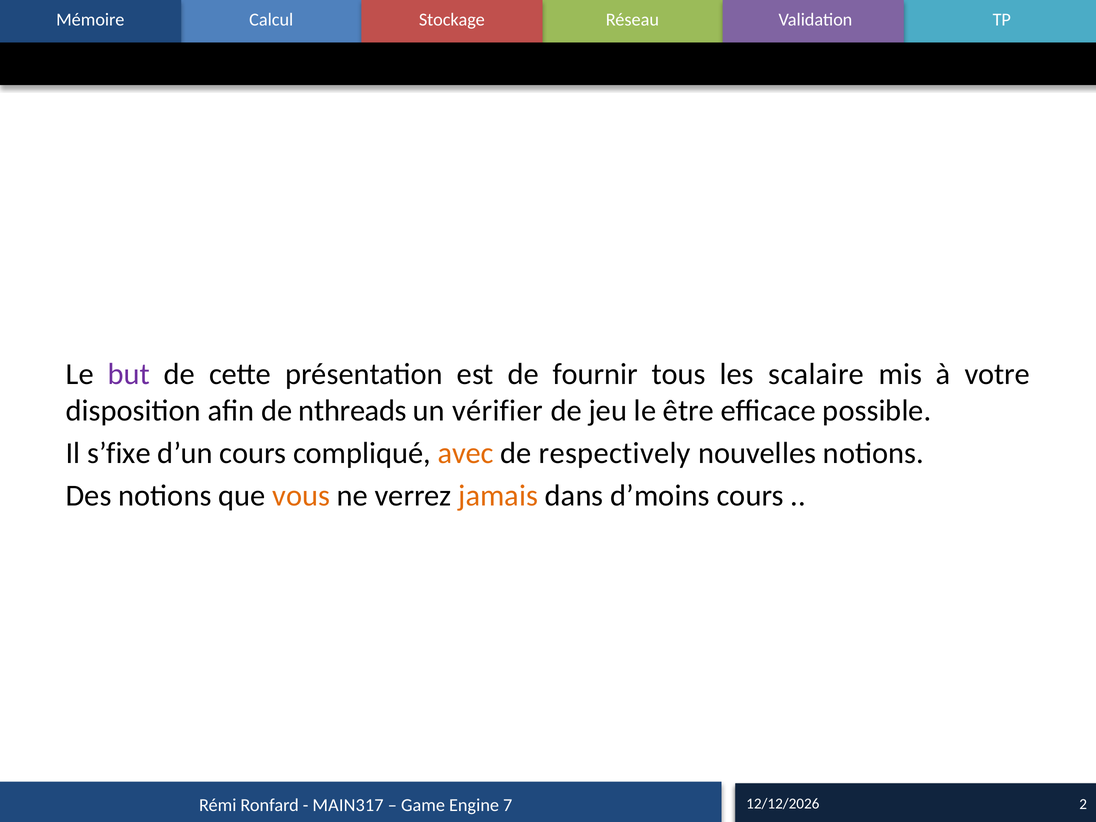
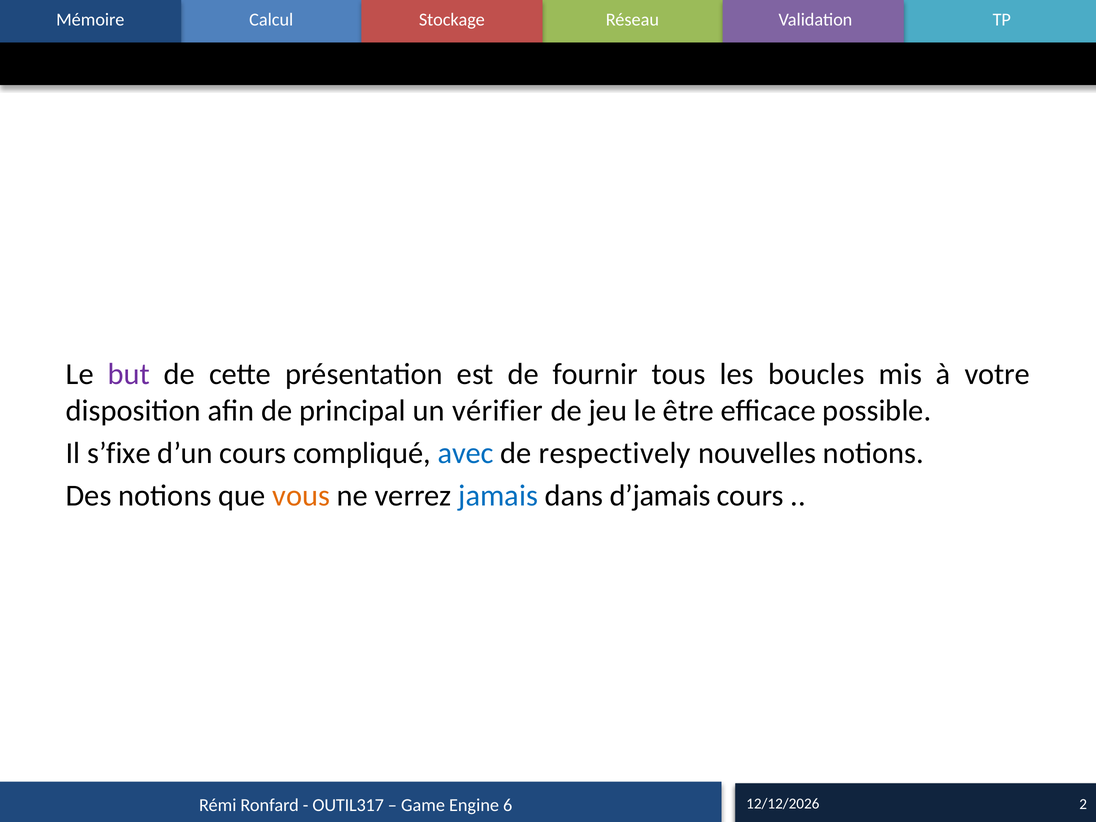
scalaire: scalaire -> boucles (816, 374)
nthreads: nthreads -> principal (352, 411)
avec colour: orange -> blue (466, 453)
jamais colour: orange -> blue (498, 496)
d’moins: d’moins -> d’jamais (660, 496)
MAIN317: MAIN317 -> OUTIL317 (348, 805)
7: 7 -> 6 (508, 805)
